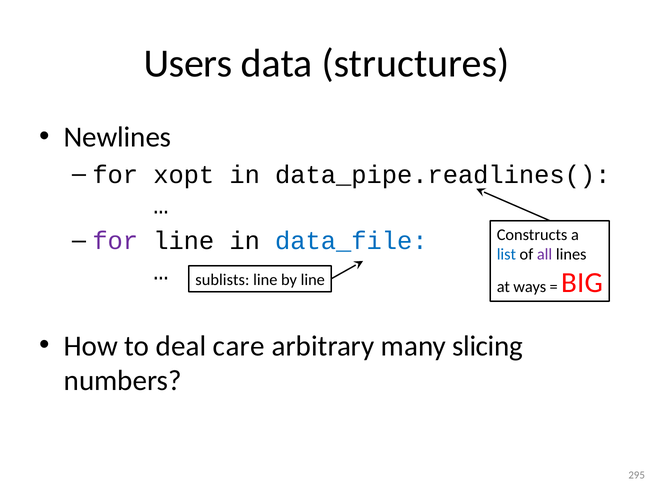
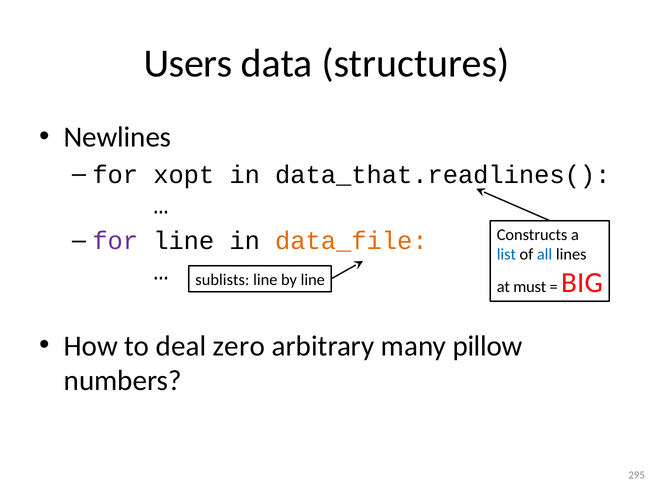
data_pipe.readlines(: data_pipe.readlines( -> data_that.readlines( (443, 175)
data_file colour: blue -> orange (351, 241)
all colour: purple -> blue (545, 254)
ways: ways -> must (530, 287)
care: care -> zero (239, 346)
slicing: slicing -> pillow (488, 346)
